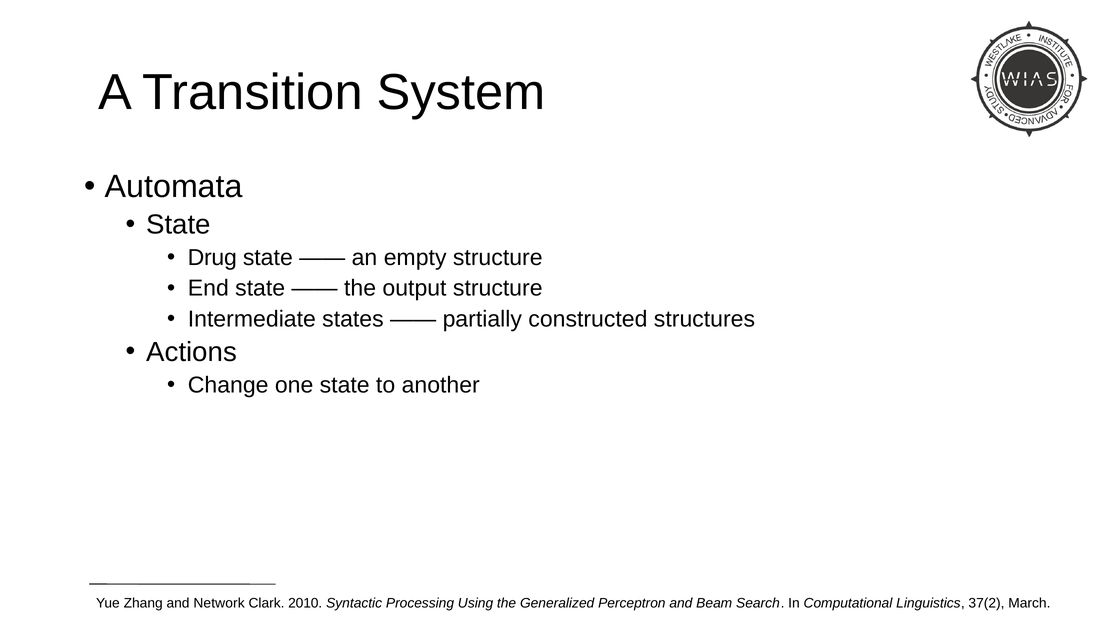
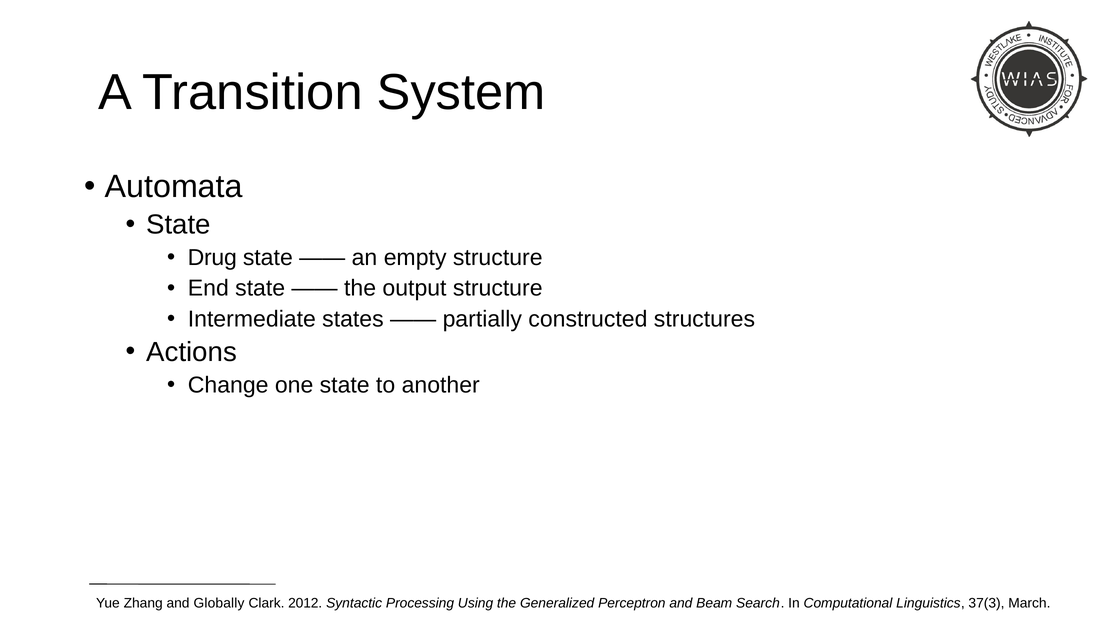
Network: Network -> Globally (219, 604)
2010: 2010 -> 2012 (305, 604)
37(2: 37(2 -> 37(3 (987, 604)
